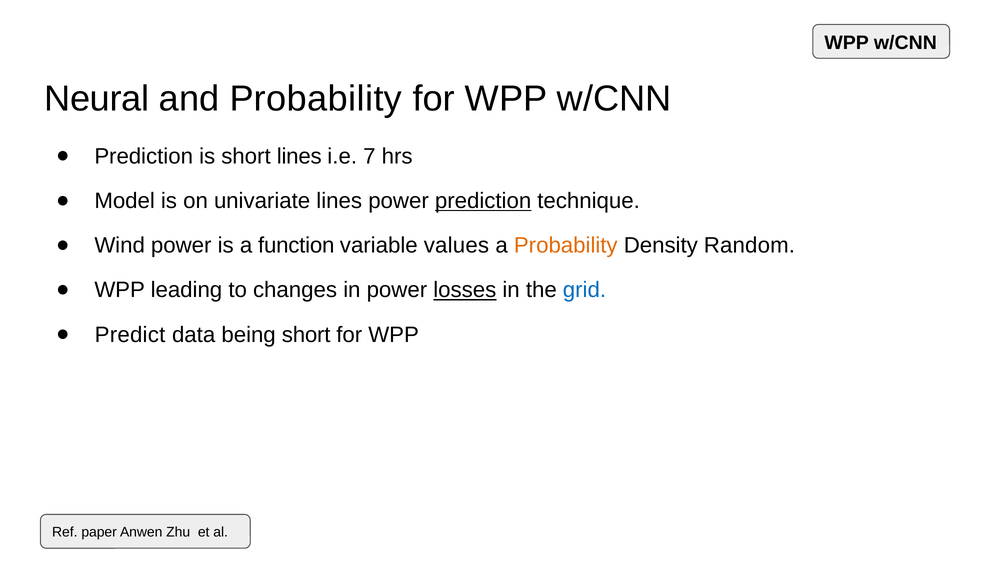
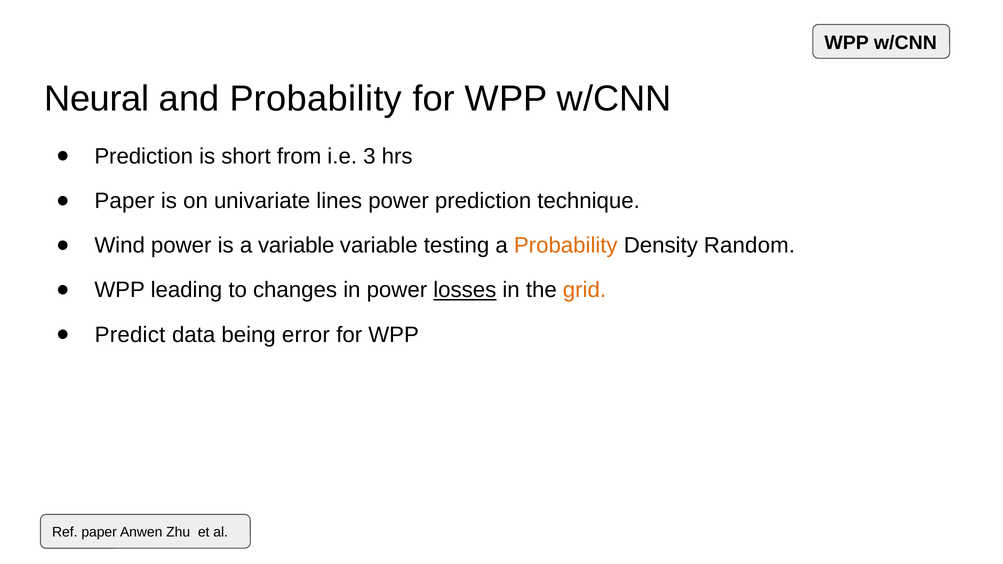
short lines: lines -> from (299, 156)
7: 7 -> 3 (369, 156)
Model: Model -> Paper (124, 201)
prediction underline: present -> none (483, 201)
a function: function -> variable (296, 246)
values: values -> testing (457, 246)
grid colour: blue -> orange (584, 290)
being short: short -> error (306, 335)
